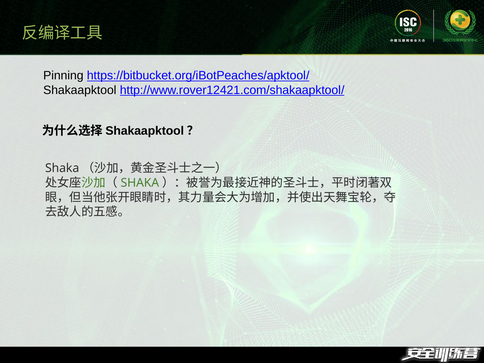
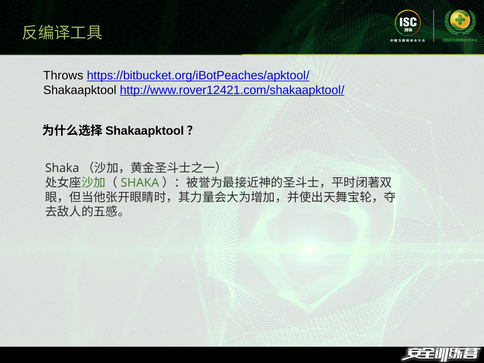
Pinning: Pinning -> Throws (63, 76)
